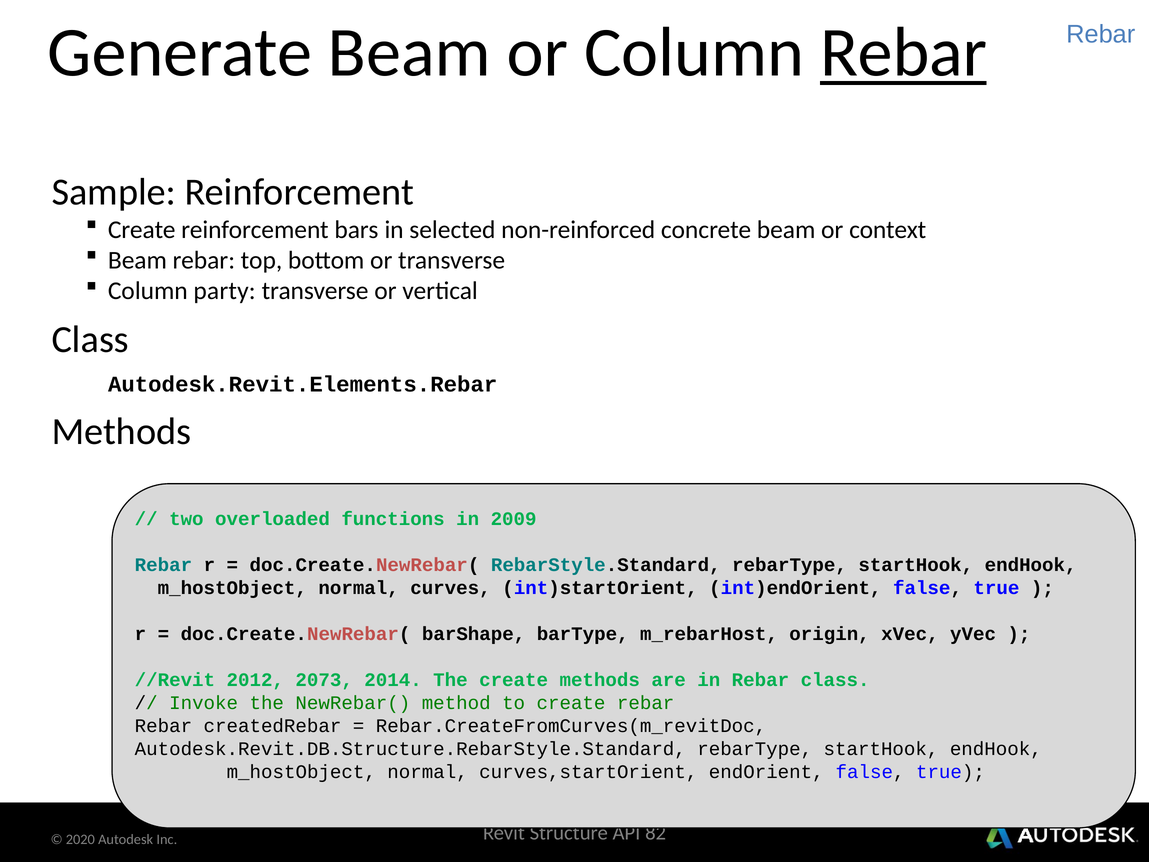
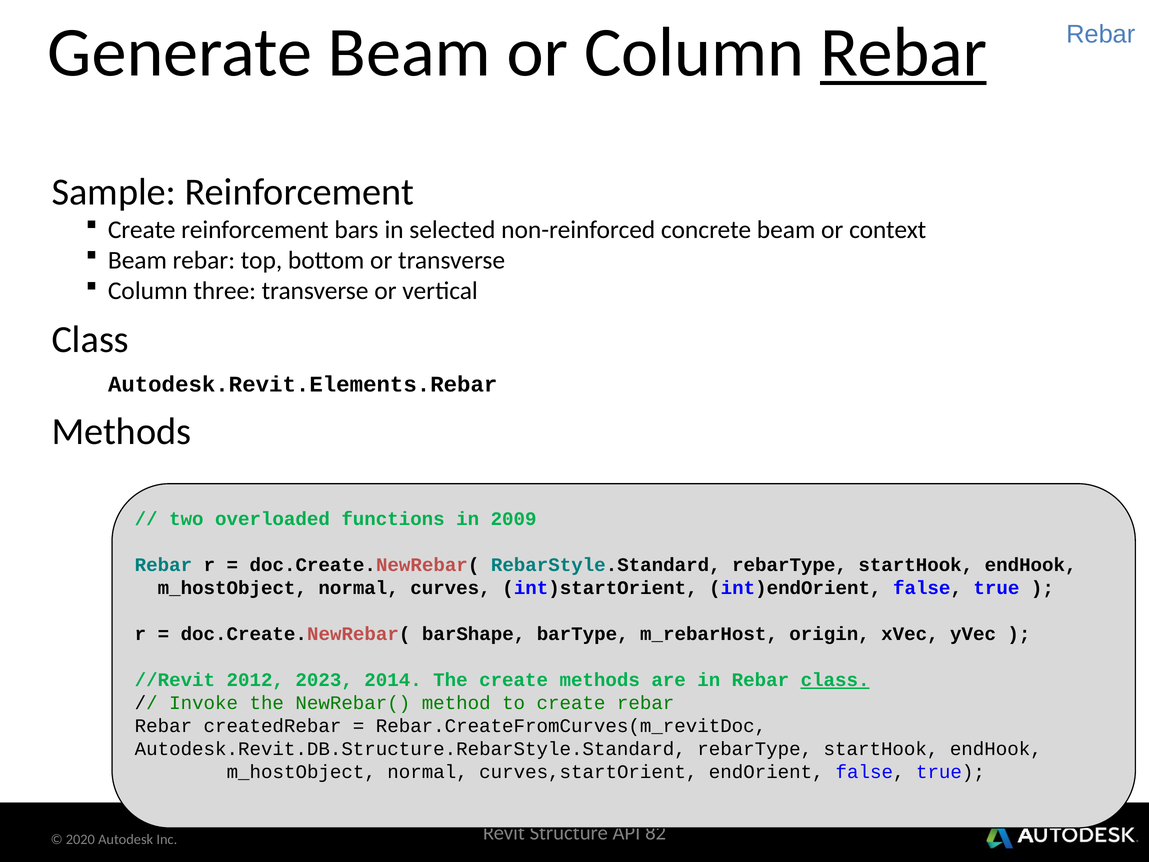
party: party -> three (225, 291)
2073: 2073 -> 2023 (324, 680)
class underline: none -> present (835, 680)
